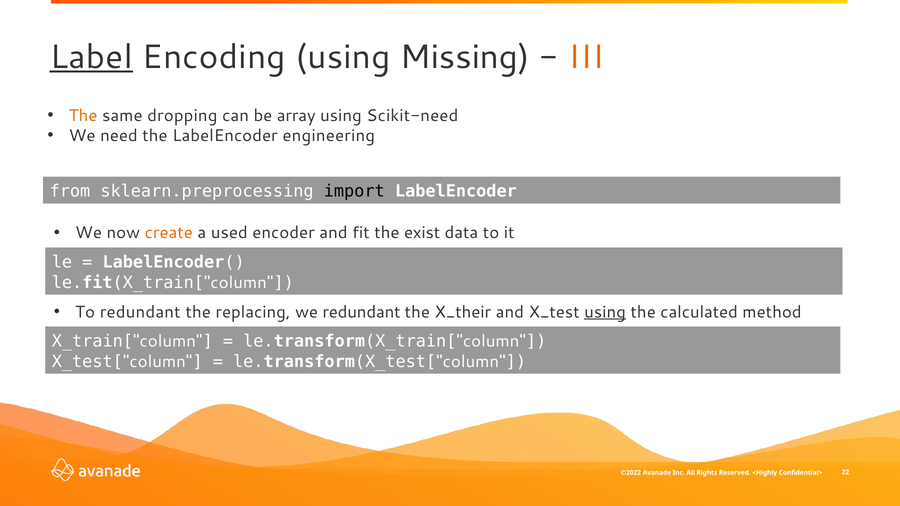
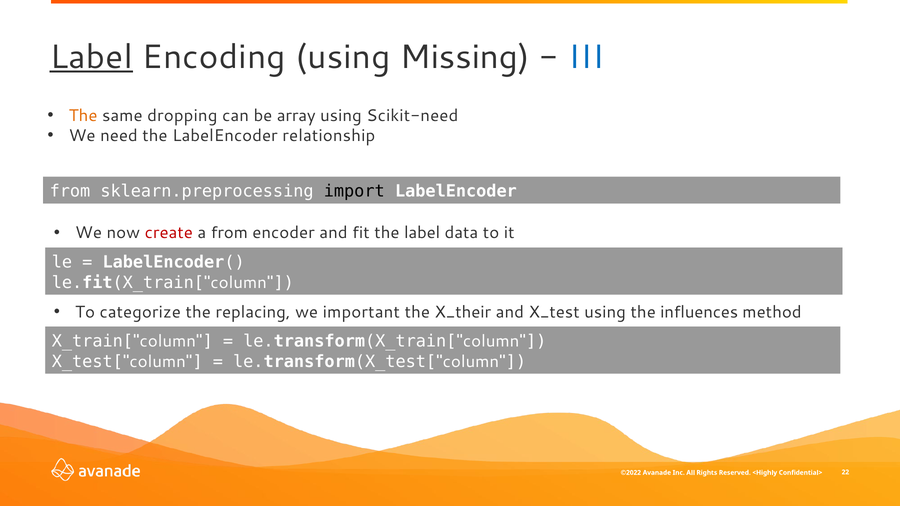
III colour: orange -> blue (586, 57)
engineering: engineering -> relationship (329, 136)
create colour: orange -> red (169, 233)
a used: used -> from (229, 233)
the exist: exist -> label (422, 233)
To redundant: redundant -> categorize (140, 312)
we redundant: redundant -> important (361, 312)
using underline: present -> none (605, 312)
calculated: calculated -> influences (699, 312)
